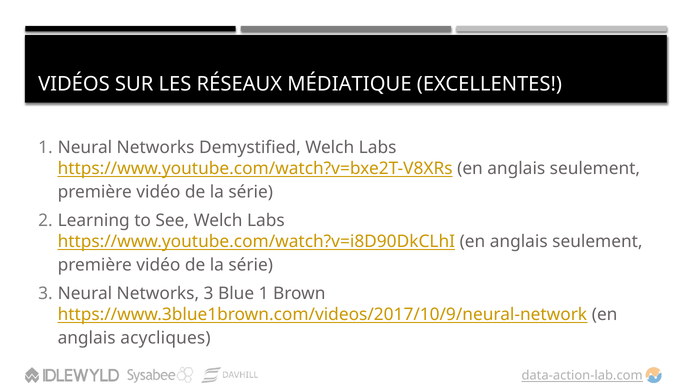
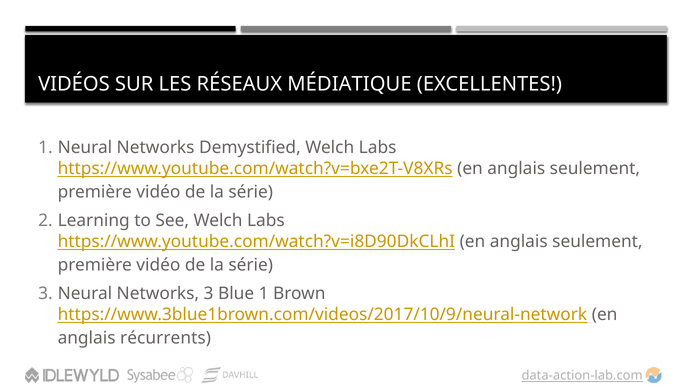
acycliques: acycliques -> récurrents (166, 338)
